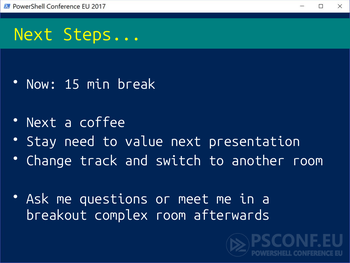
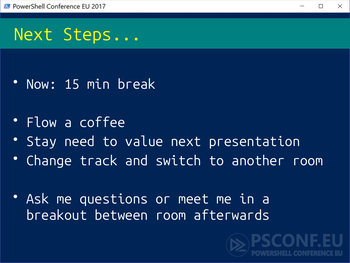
Next: Next -> Flow (41, 122)
complex: complex -> between (121, 215)
